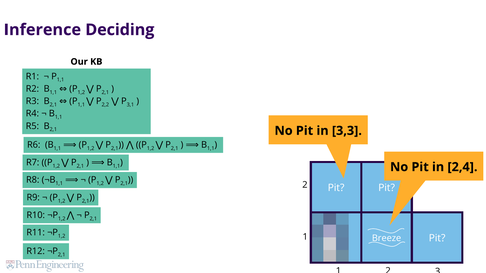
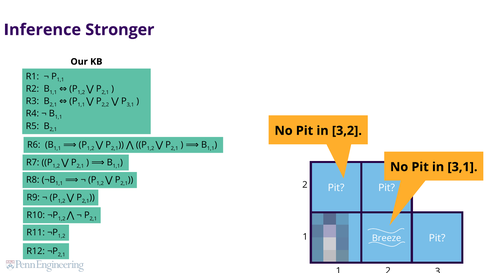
Deciding: Deciding -> Stronger (120, 30)
3,3: 3,3 -> 3,2 (347, 131)
in 2,4: 2,4 -> 3,1 (462, 167)
